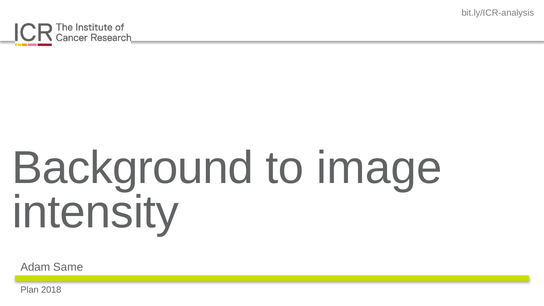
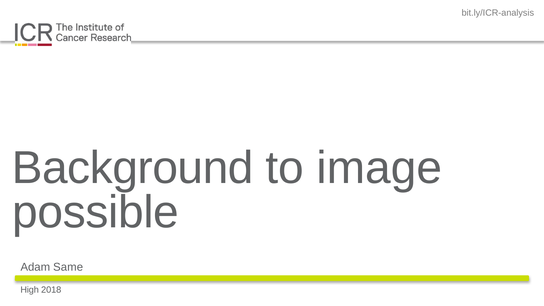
intensity: intensity -> possible (96, 212)
Plan: Plan -> High (30, 290)
